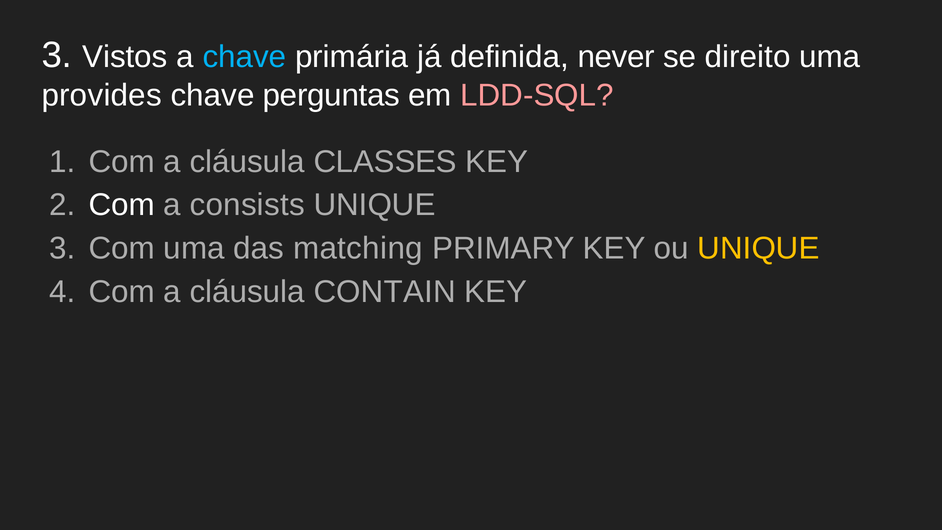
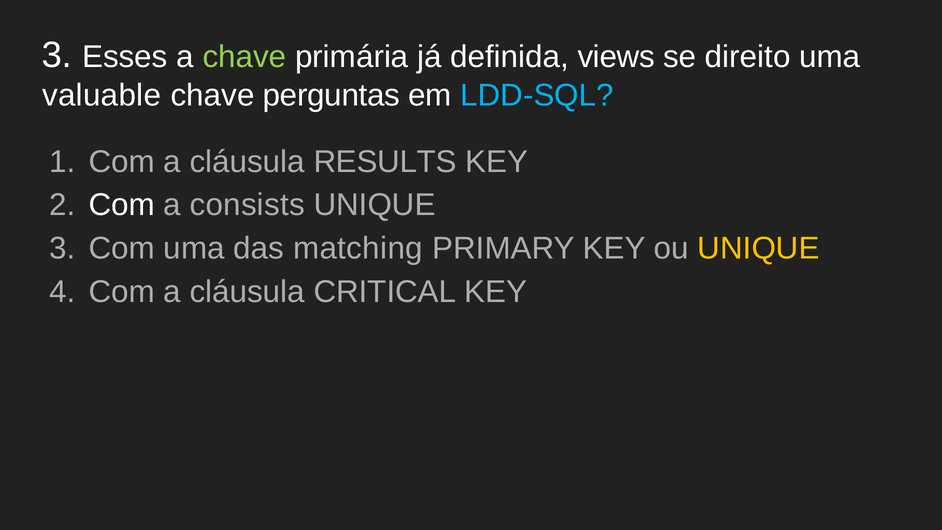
Vistos: Vistos -> Esses (125, 57)
chave colour: light blue -> light green (244, 57)
never: never -> views (616, 57)
provides: provides -> valuable (102, 95)
LDD-SQL colour: pink -> light blue (537, 95)
CLASSES: CLASSES -> RESULTS (385, 162)
CONTAIN: CONTAIN -> CRITICAL (385, 292)
